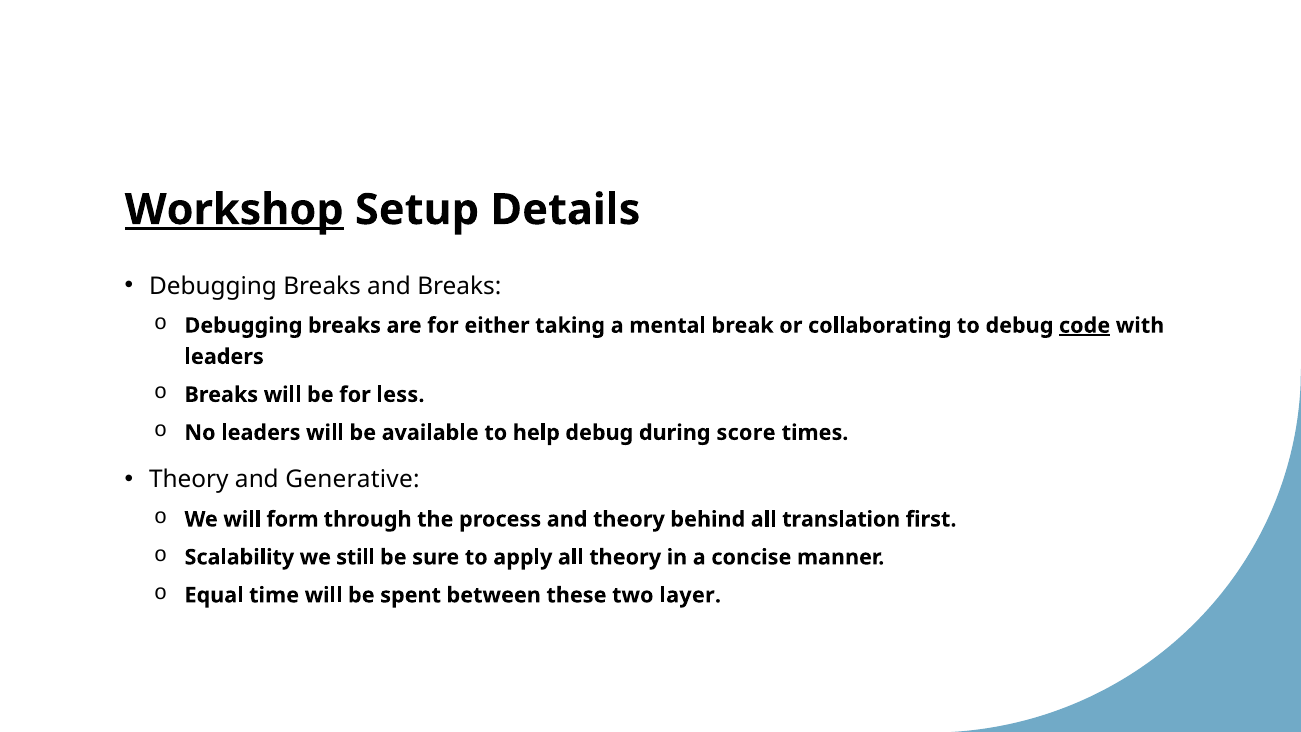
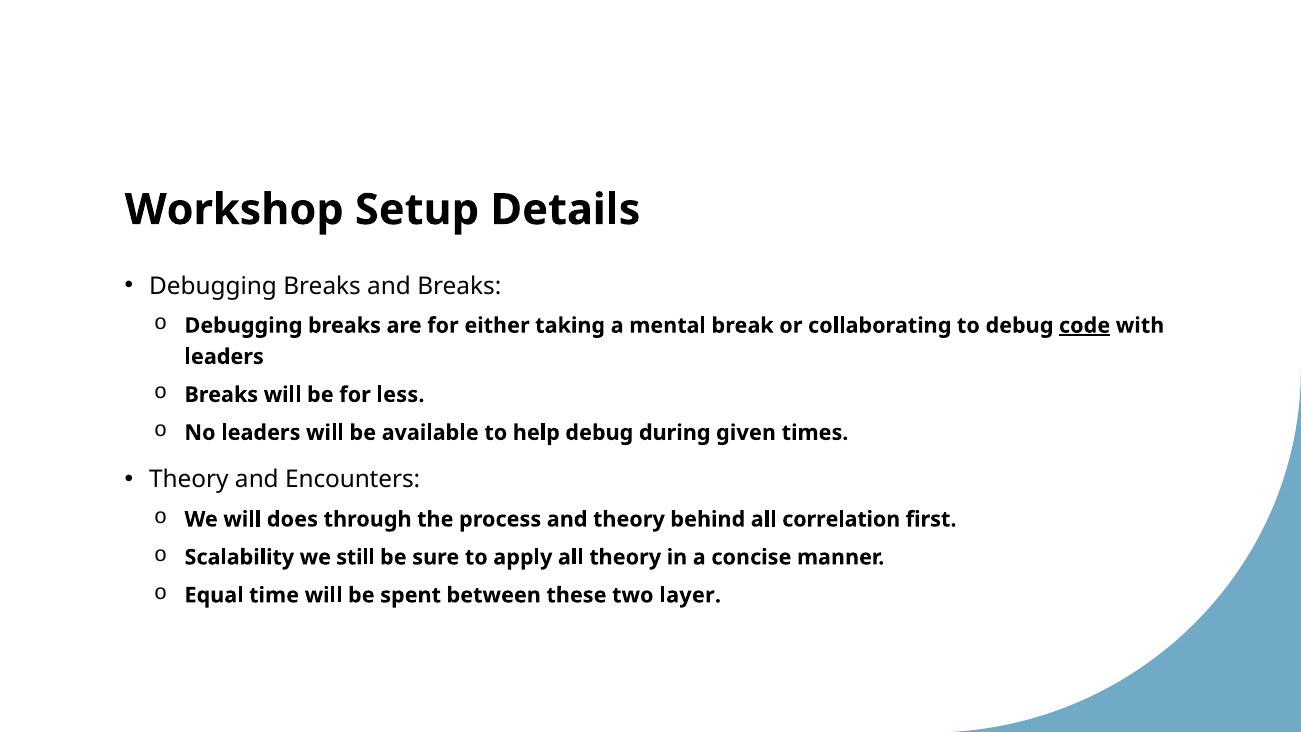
Workshop underline: present -> none (234, 210)
score: score -> given (746, 433)
Generative: Generative -> Encounters (353, 480)
form: form -> does (292, 519)
translation: translation -> correlation (841, 519)
